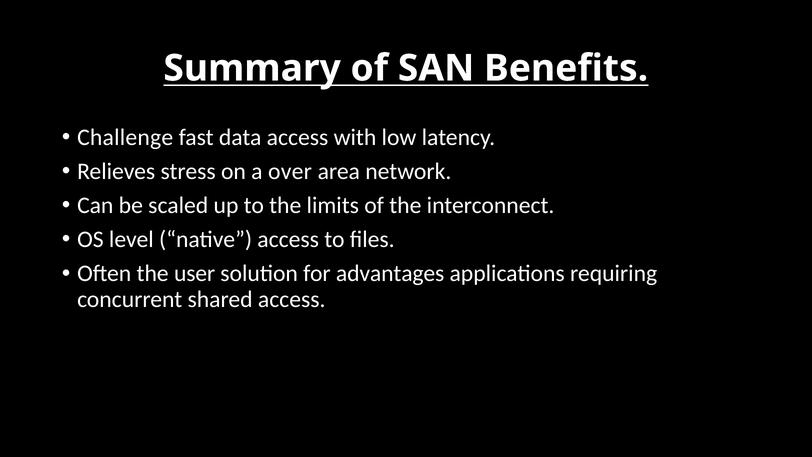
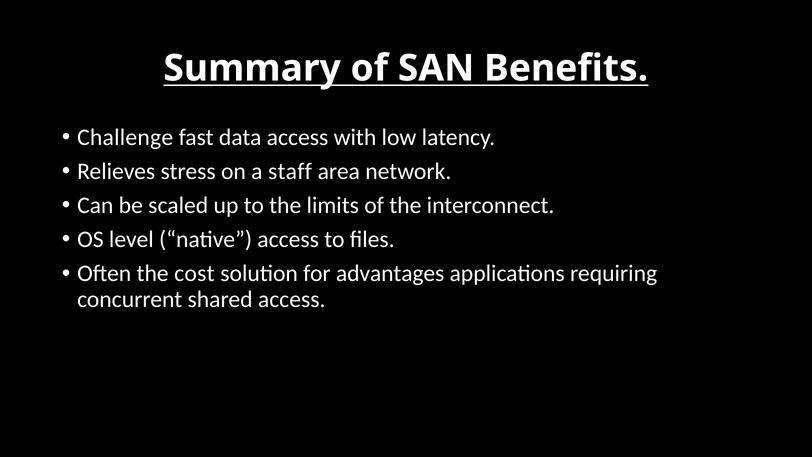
over: over -> staff (290, 171)
user: user -> cost (194, 273)
